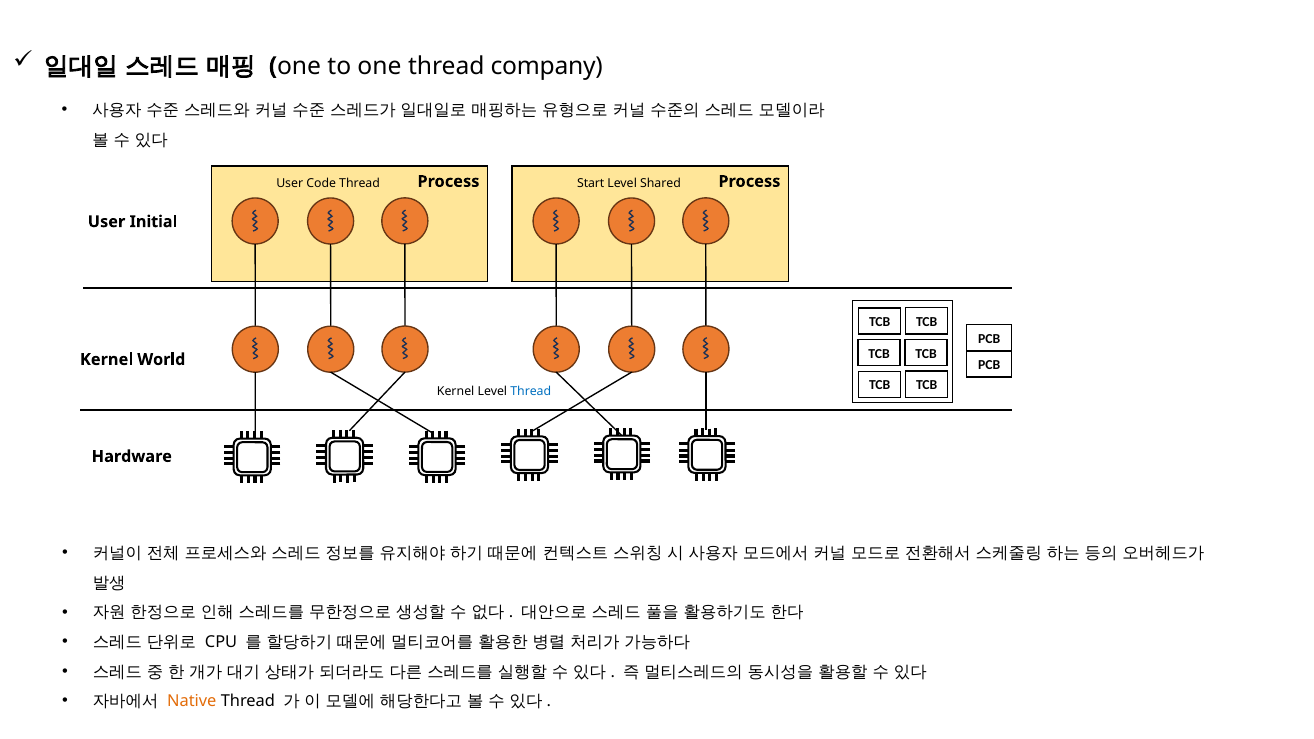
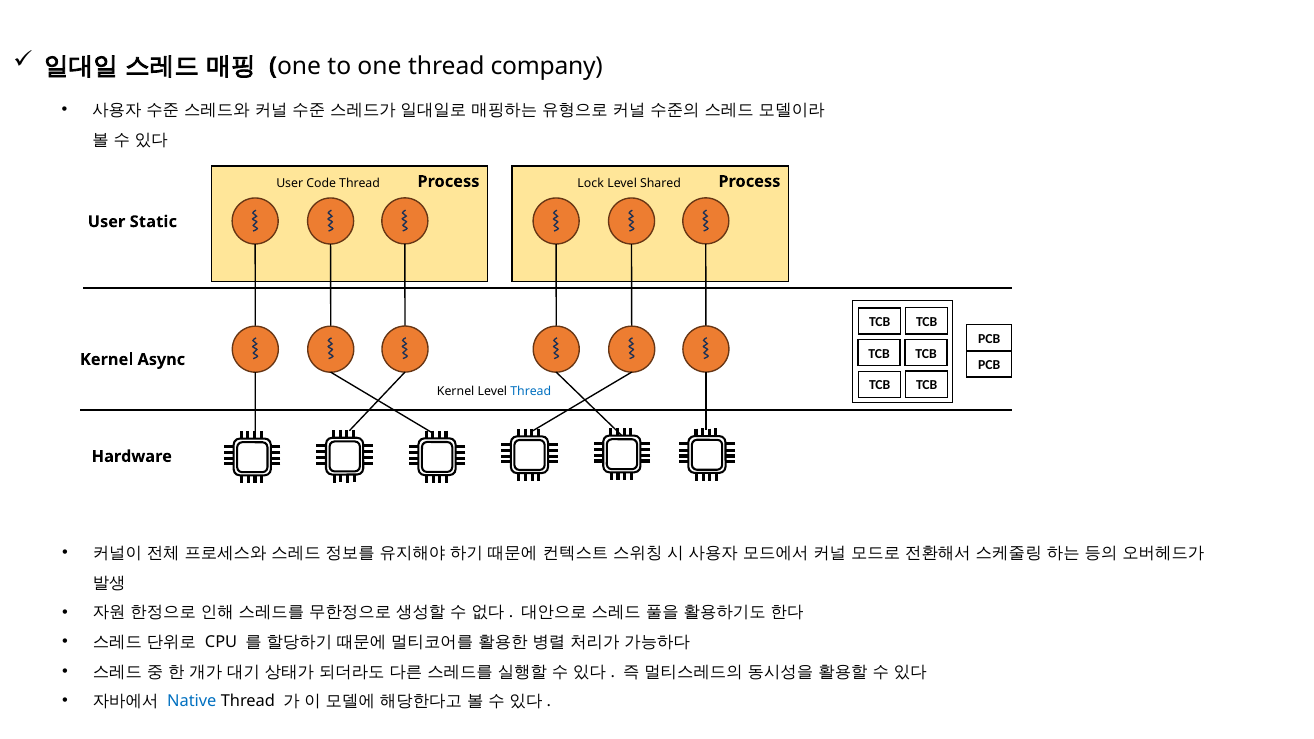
Start: Start -> Lock (591, 184)
Initial: Initial -> Static (153, 222)
World: World -> Async (161, 360)
Native colour: orange -> blue (192, 701)
